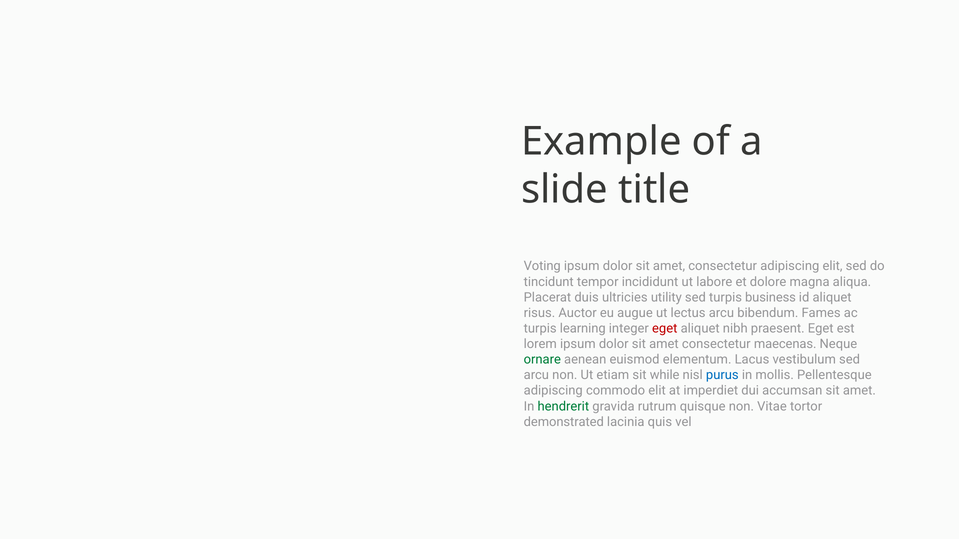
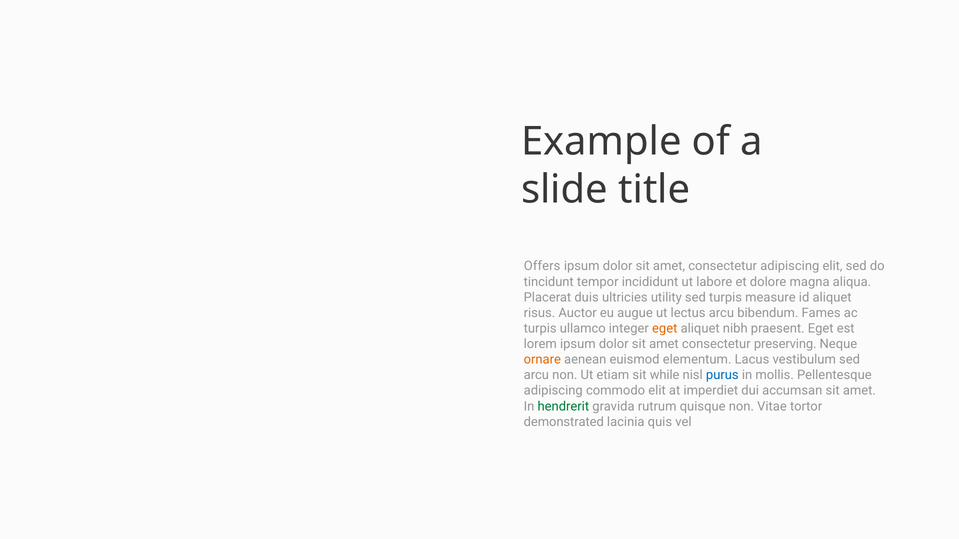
Voting: Voting -> Offers (542, 266)
business: business -> measure (770, 298)
learning: learning -> ullamco (583, 329)
eget colour: red -> orange (665, 329)
maecenas: maecenas -> preserving (785, 344)
ornare colour: green -> orange (542, 360)
